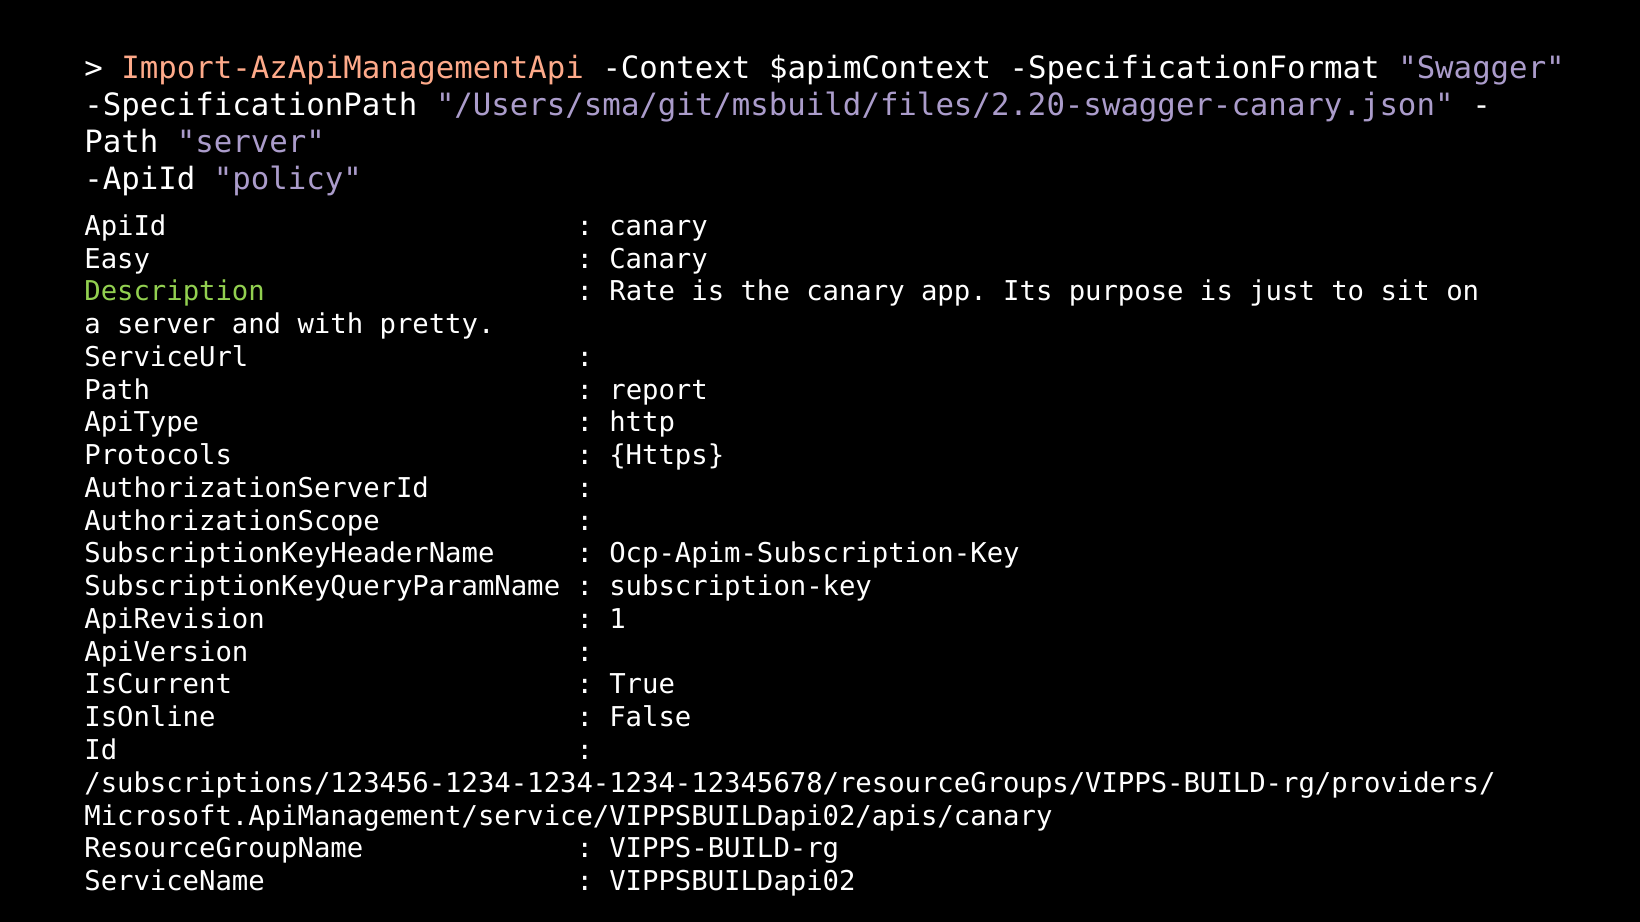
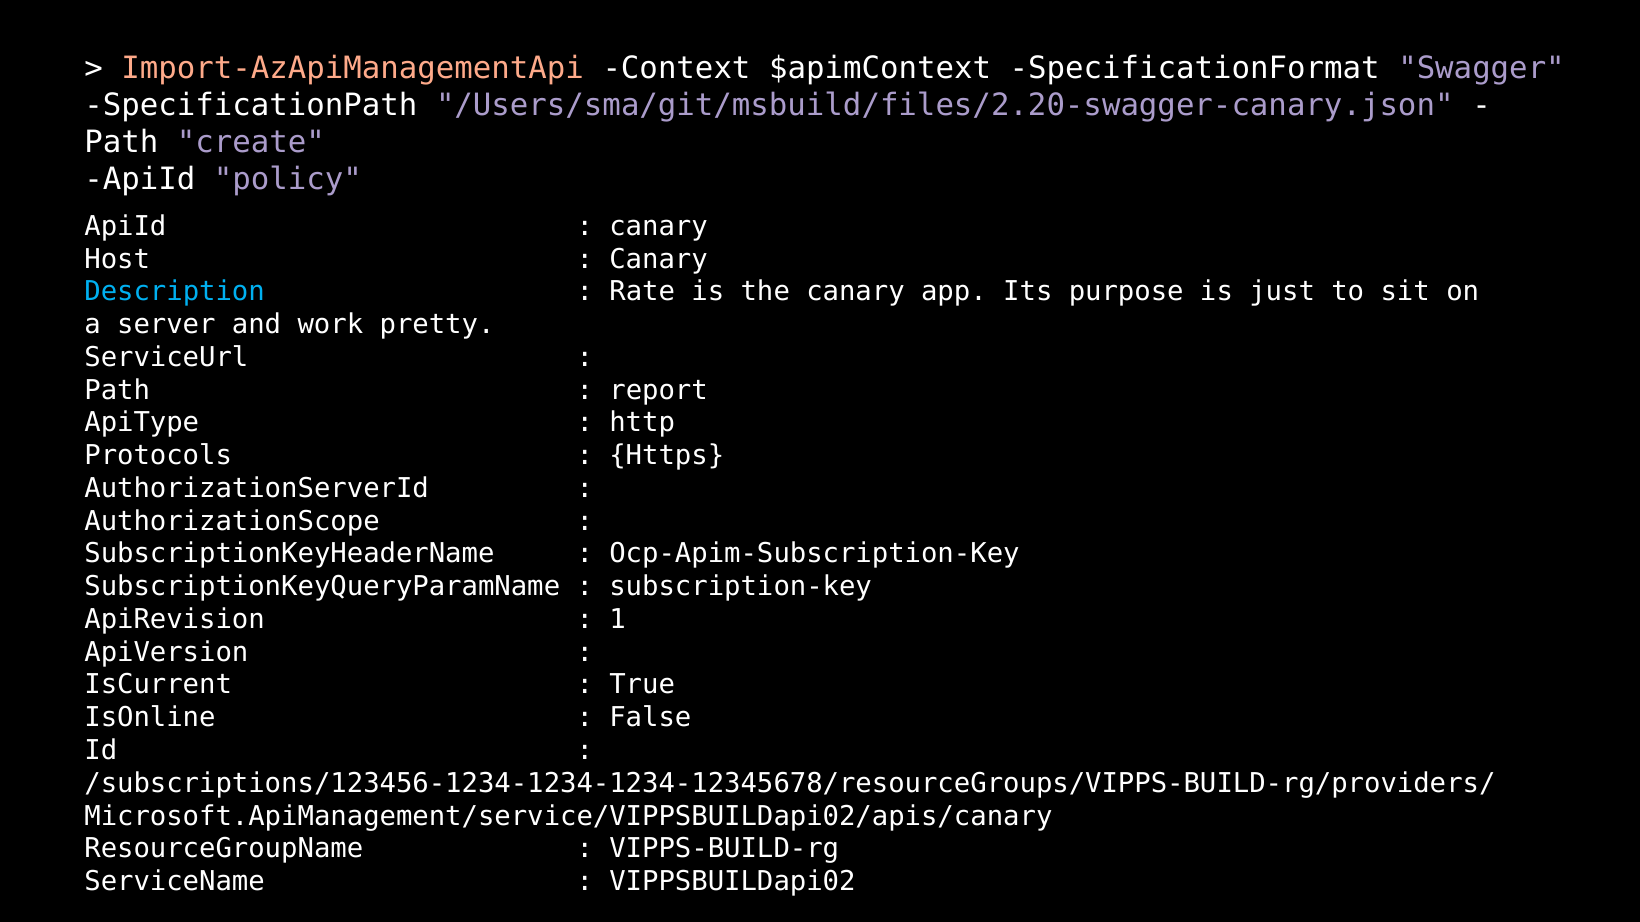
Path server: server -> create (251, 143)
Easy: Easy -> Host (117, 259)
Description colour: light green -> light blue (175, 292)
with: with -> work (330, 325)
